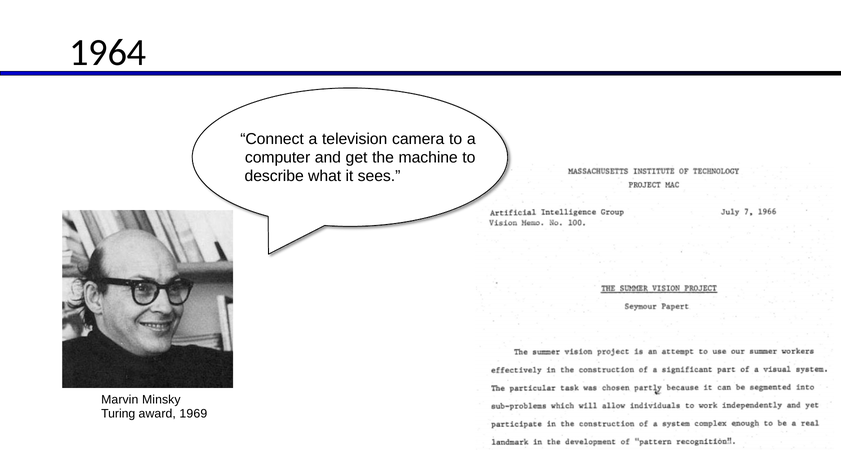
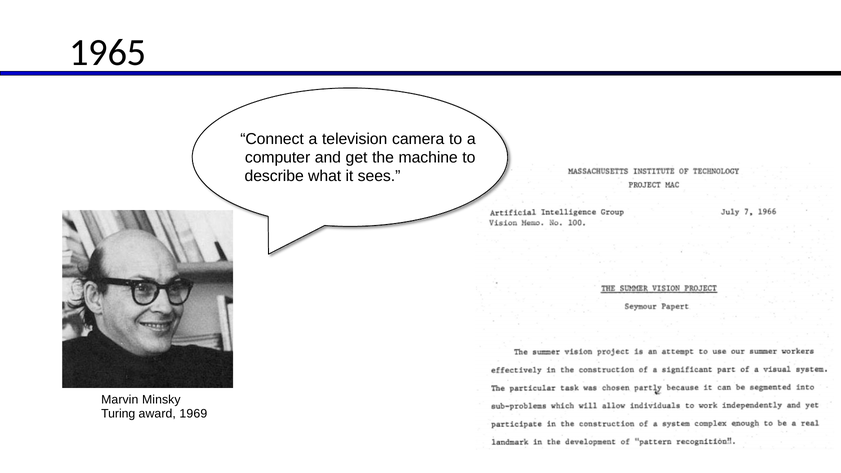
1964: 1964 -> 1965 (108, 53)
